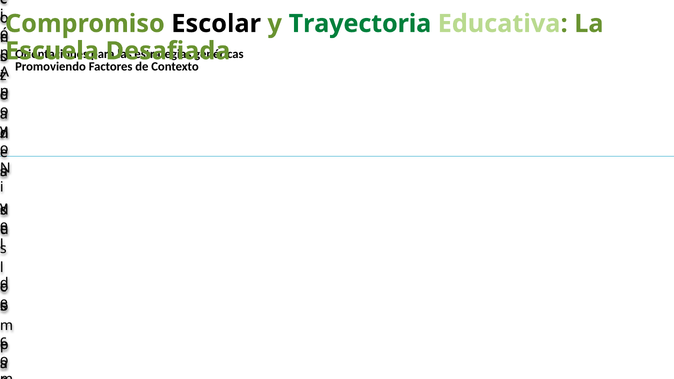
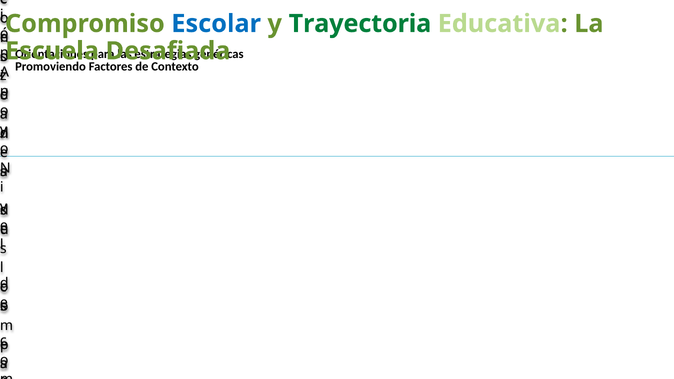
Escolar colour: black -> blue (216, 24)
